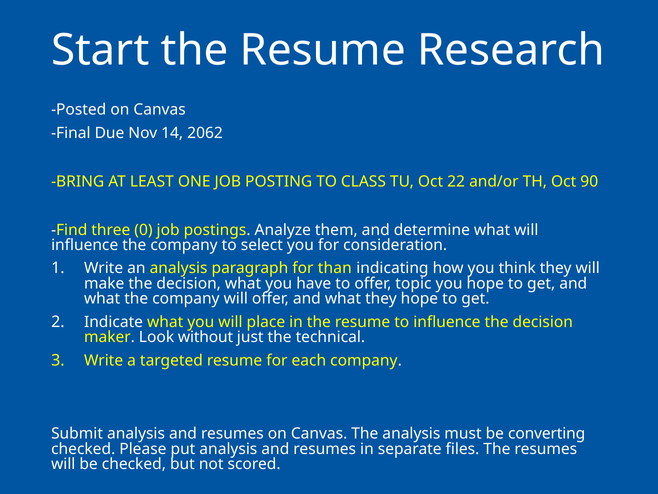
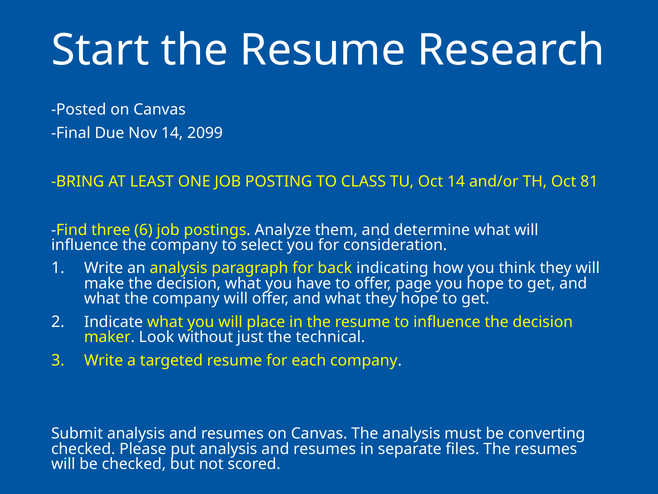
2062: 2062 -> 2099 (205, 133)
Oct 22: 22 -> 14 (456, 181)
90: 90 -> 81 (589, 181)
0: 0 -> 6 (143, 230)
than: than -> back (335, 268)
topic: topic -> page (414, 283)
